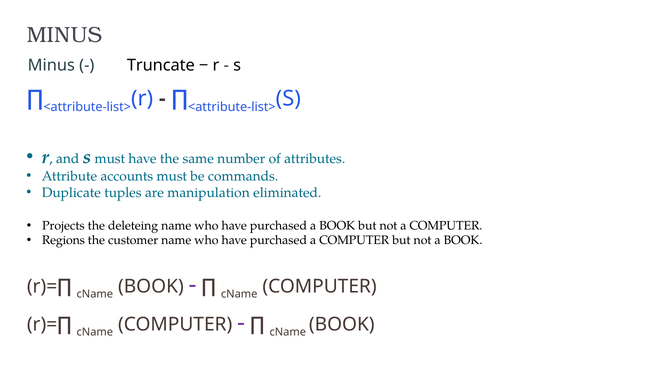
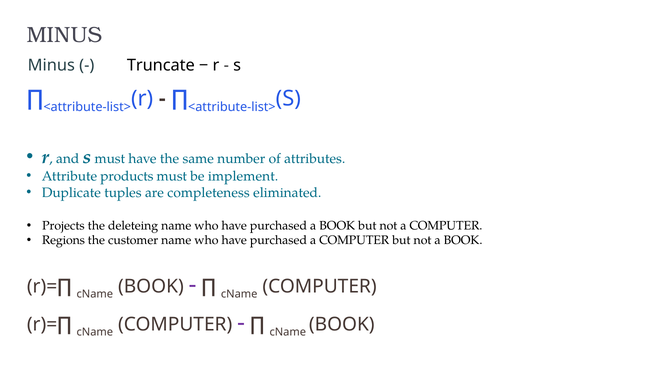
accounts: accounts -> products (127, 176)
commands: commands -> implement (243, 176)
manipulation: manipulation -> completeness (208, 193)
